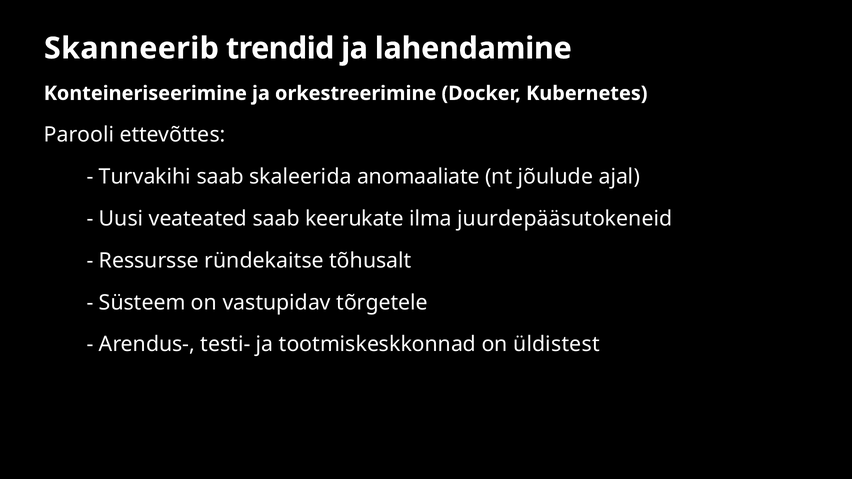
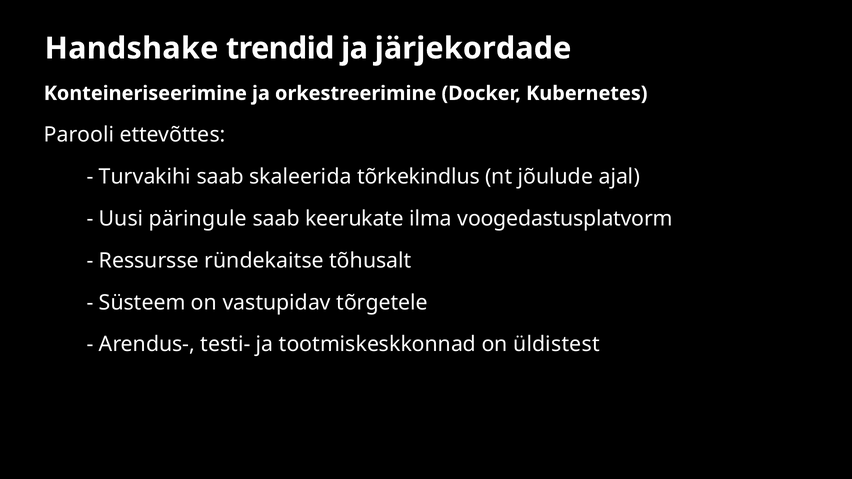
Skanneerib: Skanneerib -> Handshake (131, 48)
lahendamine: lahendamine -> järjekordade (473, 48)
anomaaliate: anomaaliate -> tõrkekindlus (418, 177)
veateated: veateated -> päringule (198, 219)
juurdepääsutokeneid: juurdepääsutokeneid -> voogedastusplatvorm (565, 219)
